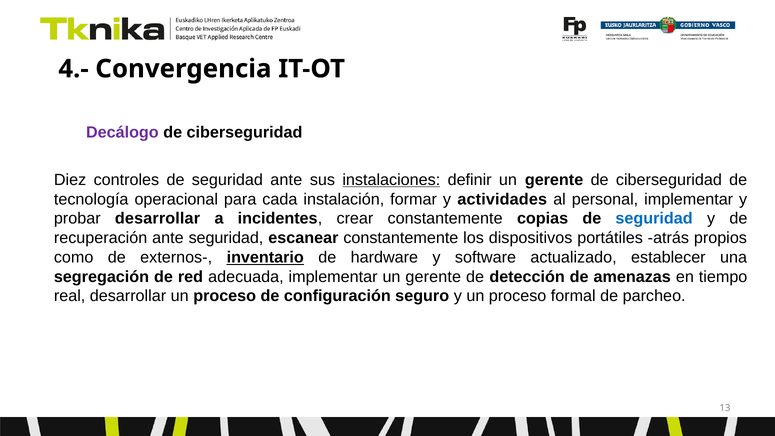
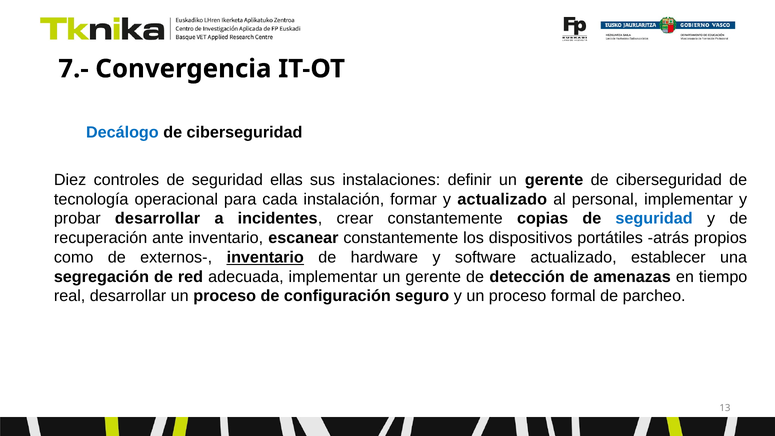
4.-: 4.- -> 7.- (73, 69)
Decálogo colour: purple -> blue (122, 132)
seguridad ante: ante -> ellas (286, 180)
instalaciones underline: present -> none (391, 180)
y actividades: actividades -> actualizado (502, 199)
ante seguridad: seguridad -> inventario (226, 238)
